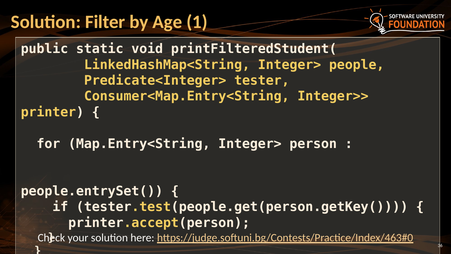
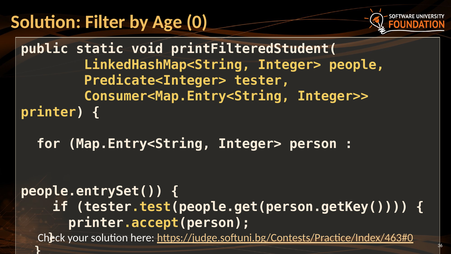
1: 1 -> 0 (197, 22)
